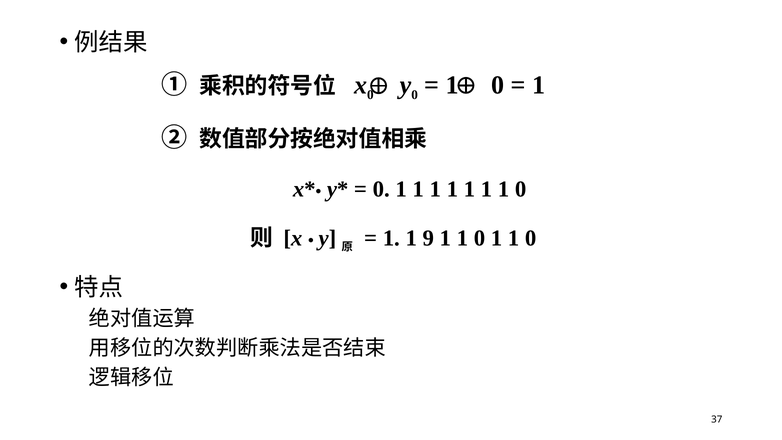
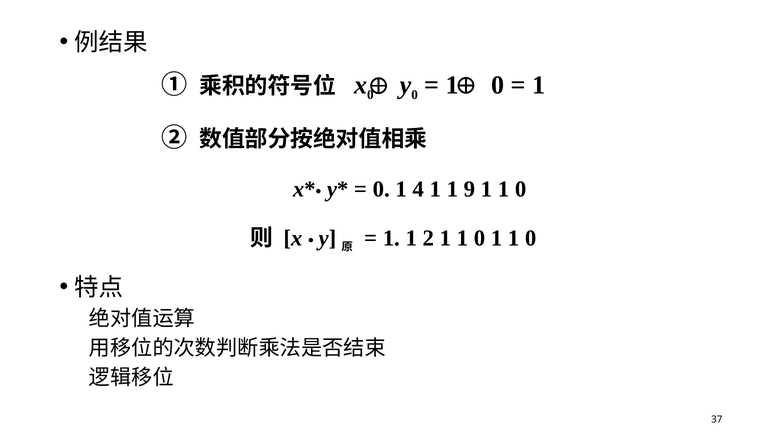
1: 1 -> 4 (418, 189)
1: 1 -> 9 (469, 189)
9: 9 -> 2 (428, 238)
